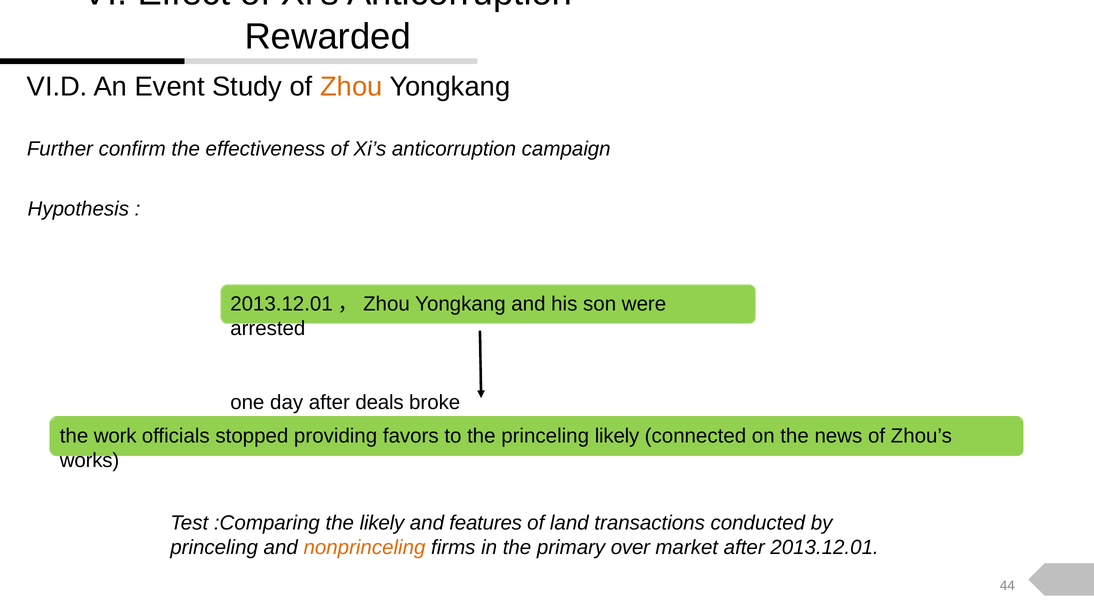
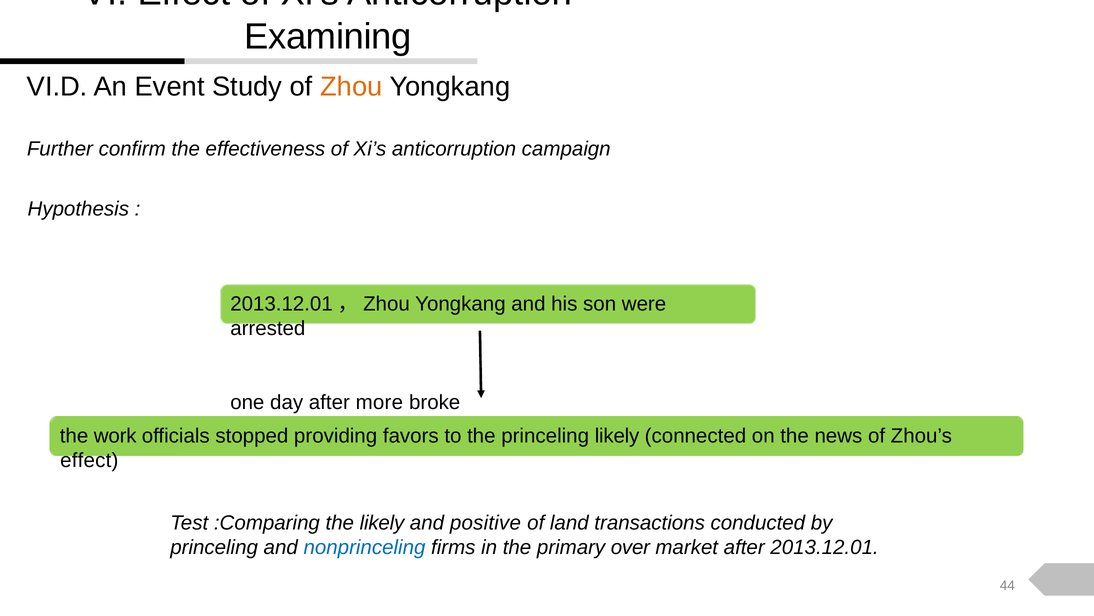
Rewarded: Rewarded -> Examining (328, 37)
deals: deals -> more (379, 402)
works: works -> effect (89, 460)
features: features -> positive (485, 522)
nonprinceling colour: orange -> blue (364, 547)
